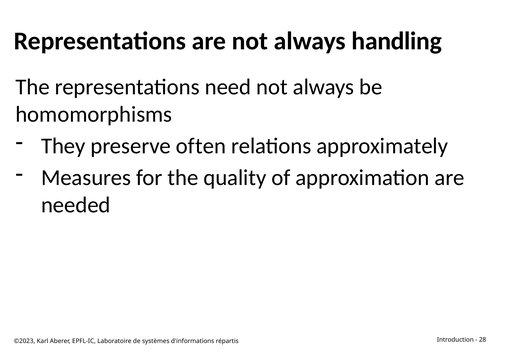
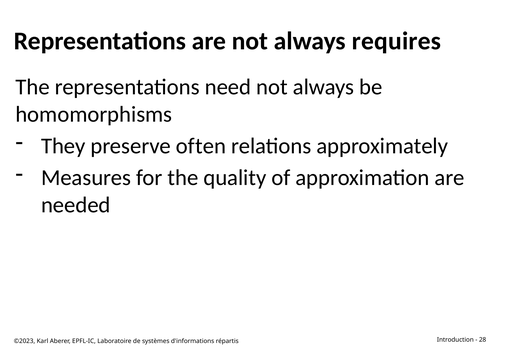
handling: handling -> requires (396, 41)
